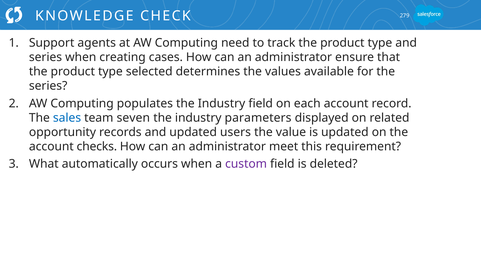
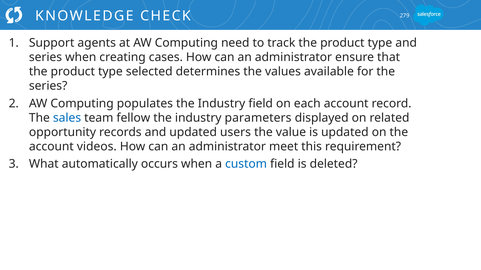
seven: seven -> fellow (133, 118)
checks: checks -> videos (97, 147)
custom colour: purple -> blue (246, 164)
